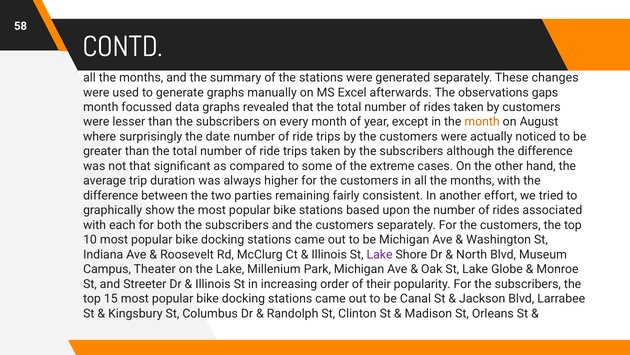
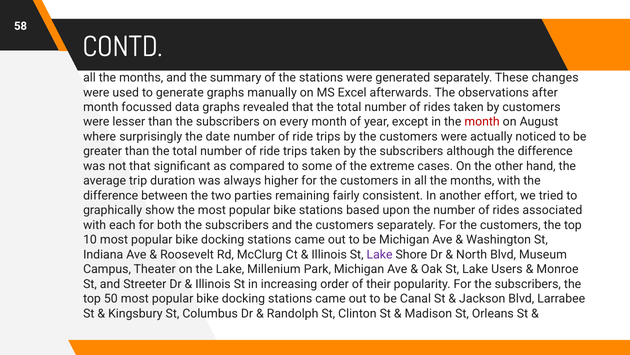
gaps: gaps -> after (545, 92)
month colour: orange -> red (482, 122)
Globe: Globe -> Users (507, 269)
15: 15 -> 50 (111, 298)
